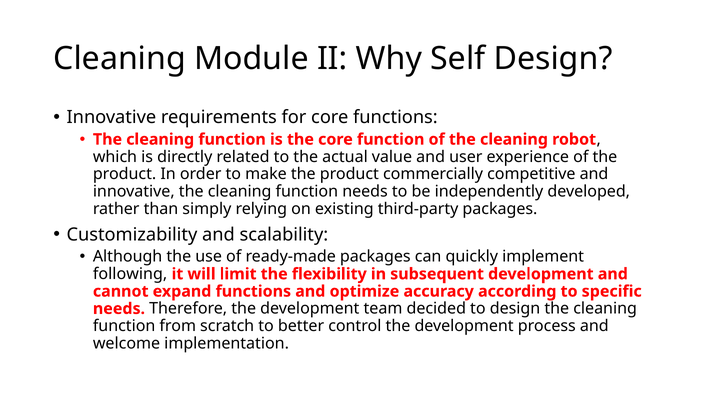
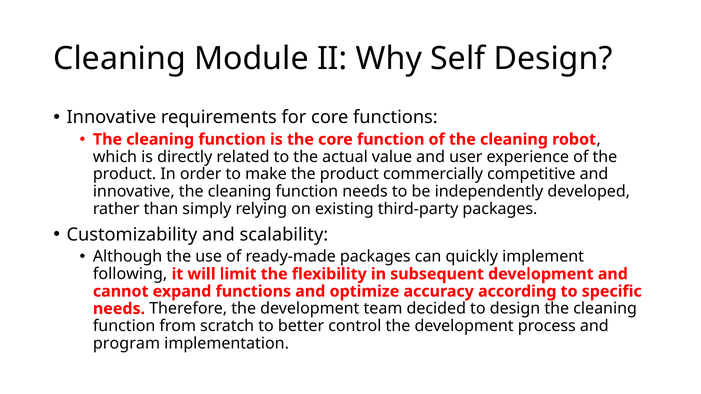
welcome: welcome -> program (126, 344)
